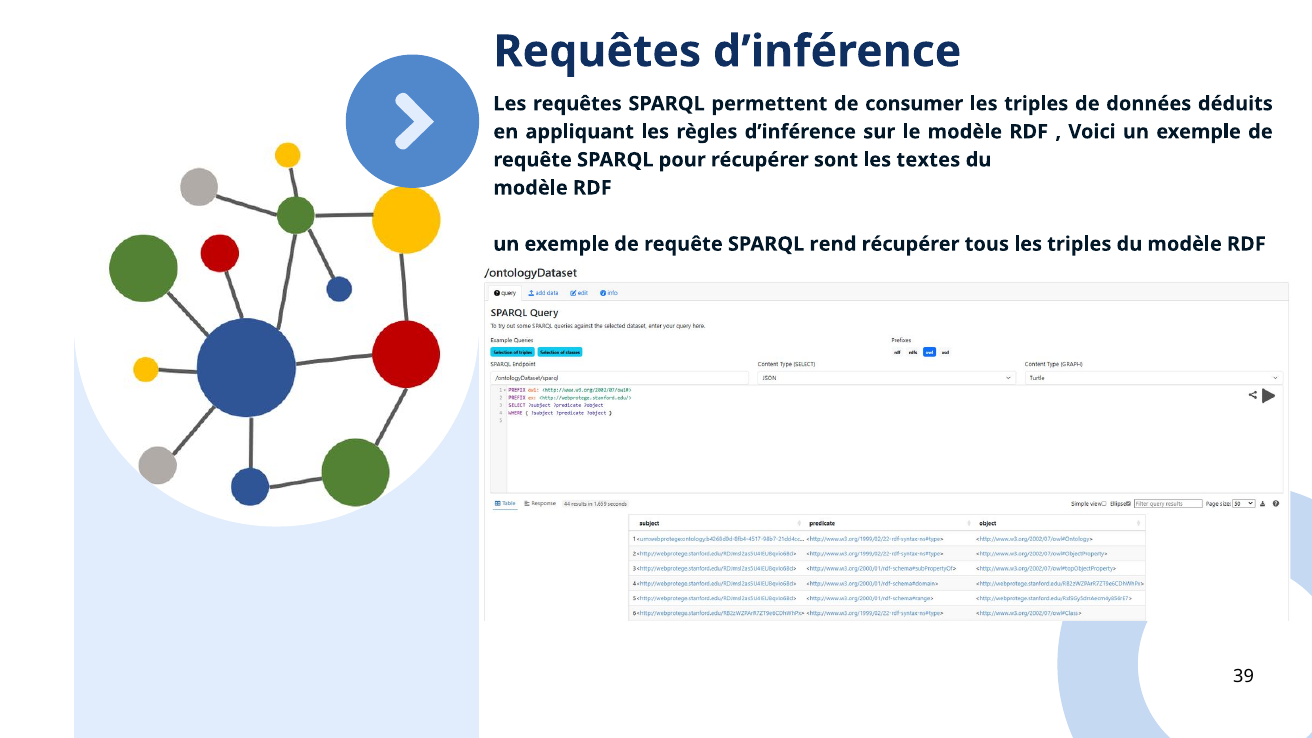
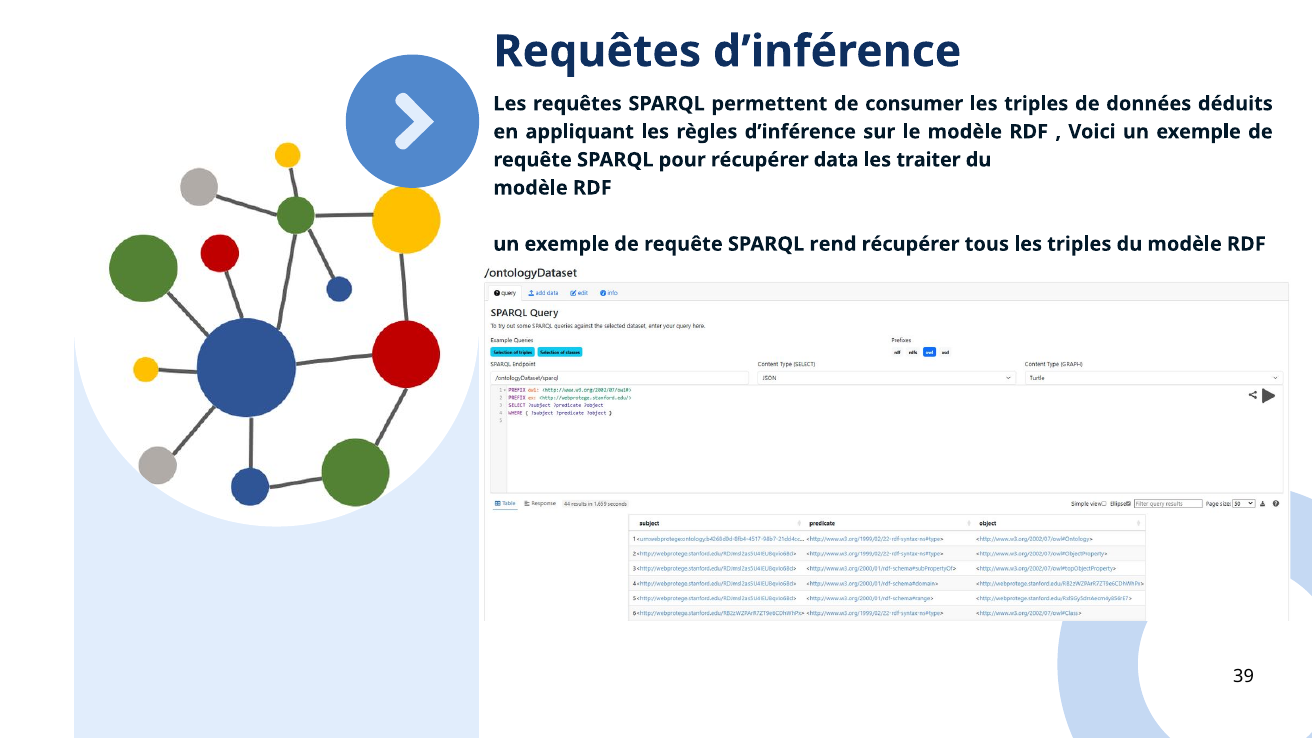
sont: sont -> data (836, 160)
textes: textes -> traiter (929, 160)
